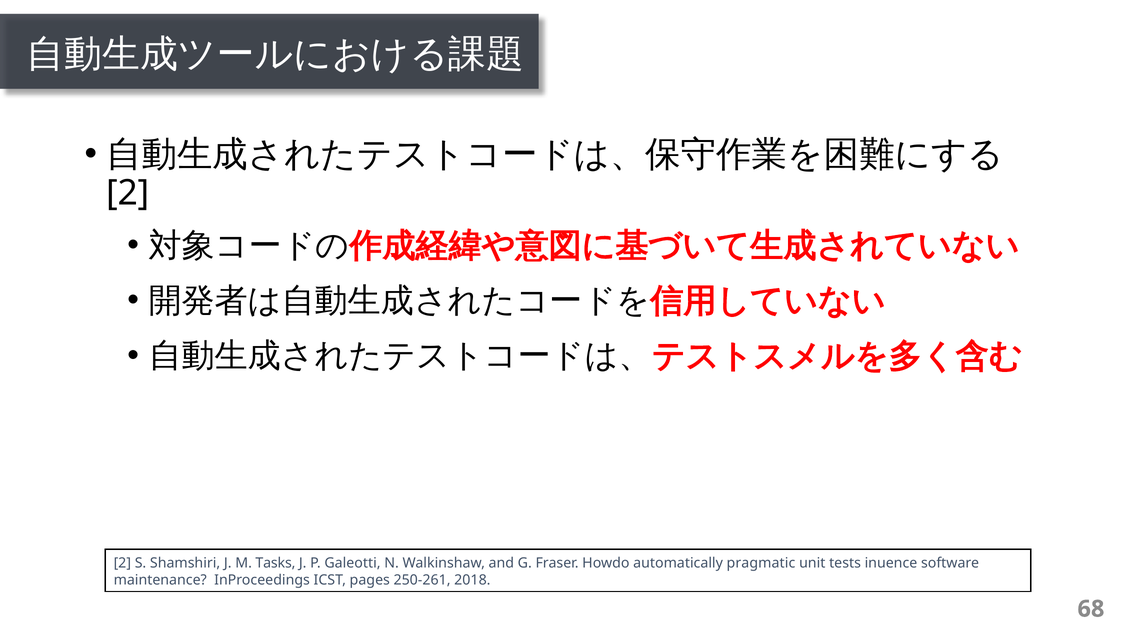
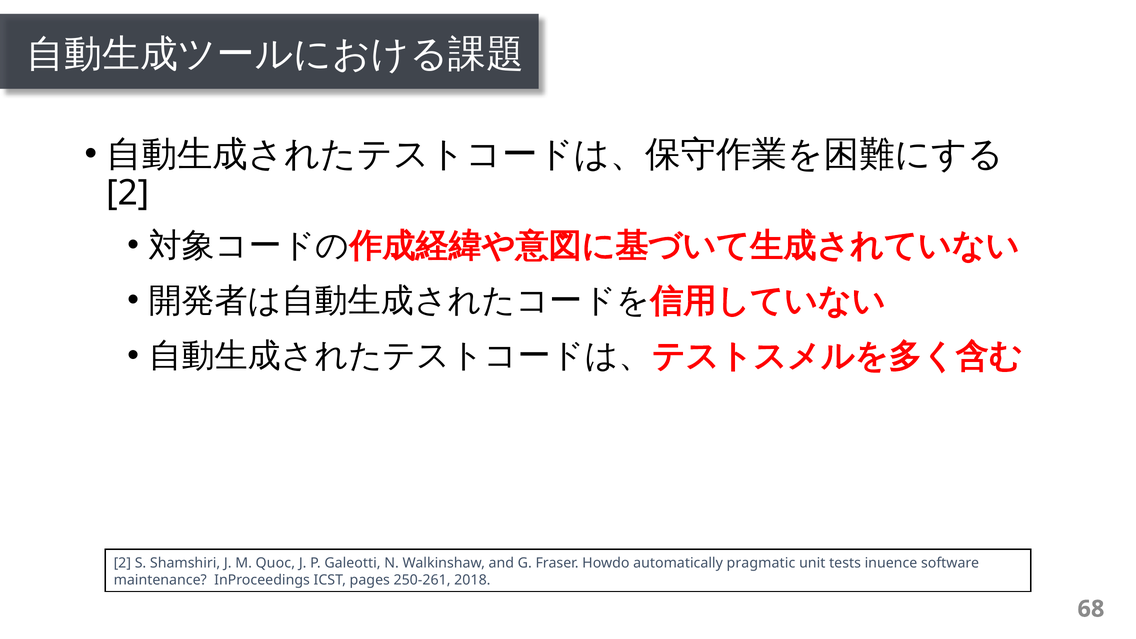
Tasks: Tasks -> Quoc (275, 563)
